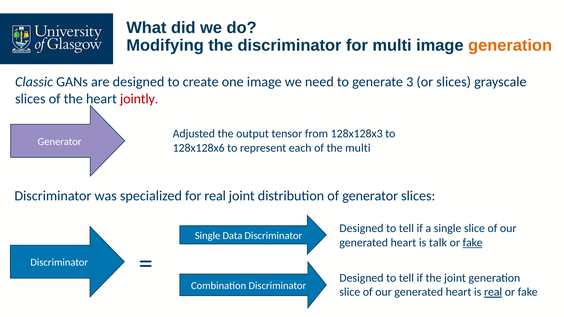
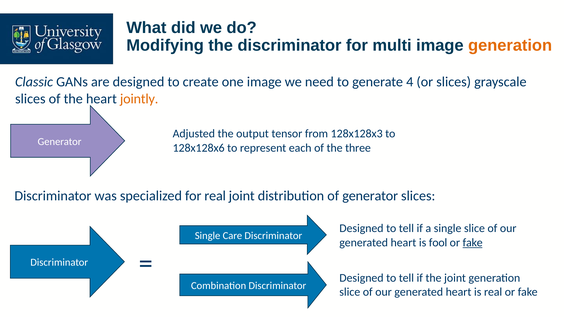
3: 3 -> 4 (410, 82)
jointly colour: red -> orange (139, 99)
the multi: multi -> three (358, 148)
Data: Data -> Care (232, 236)
talk: talk -> fool (438, 243)
real underline: present -> none (493, 292)
